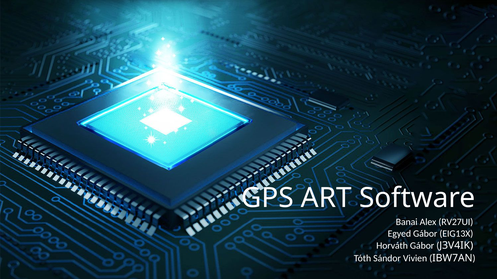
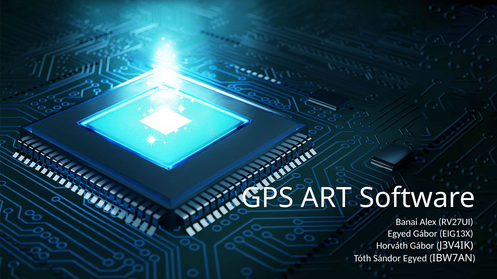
Sándor Vivien: Vivien -> Egyed (415, 259)
